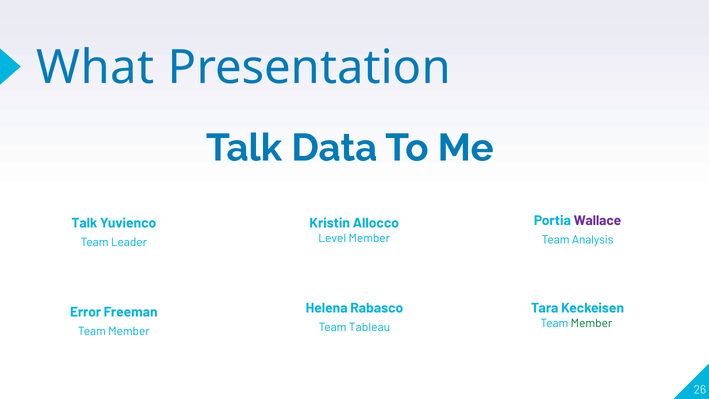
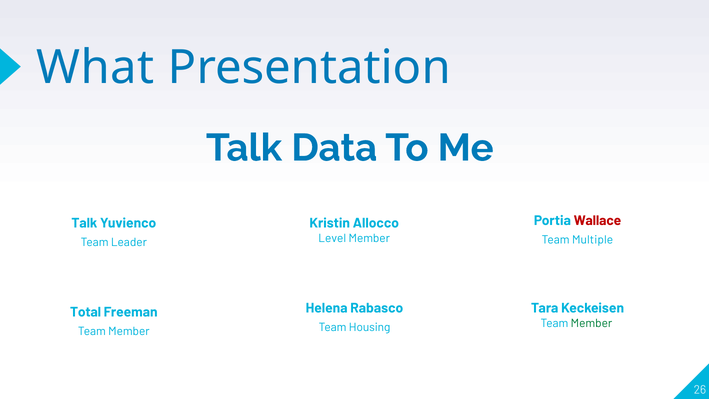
Wallace colour: purple -> red (597, 220)
Analysis: Analysis -> Multiple (593, 240)
Error: Error -> Total (86, 312)
Tableau: Tableau -> Housing (370, 327)
